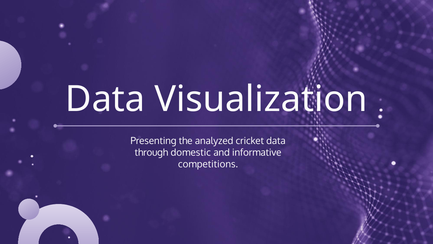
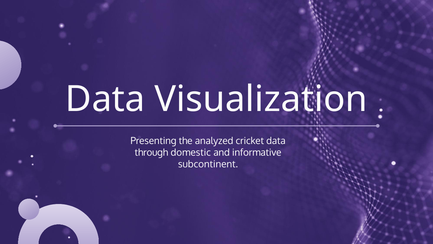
competitions: competitions -> subcontinent (208, 164)
